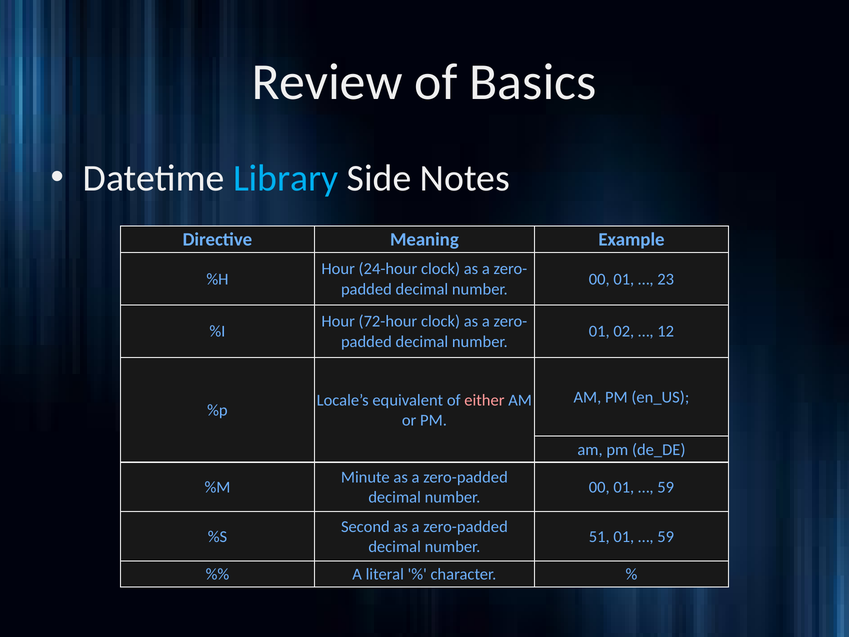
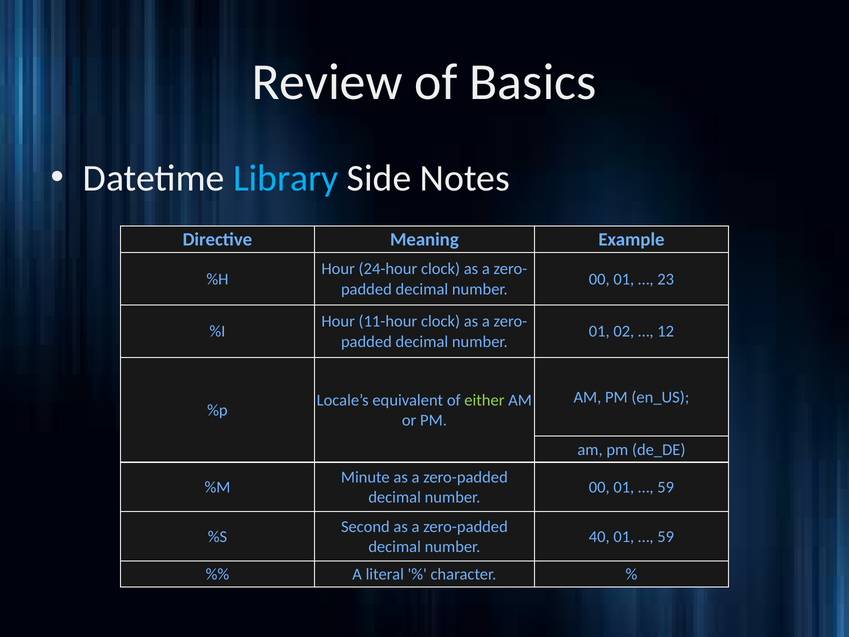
72-hour: 72-hour -> 11-hour (388, 321)
either colour: pink -> light green (484, 400)
51: 51 -> 40 (599, 536)
